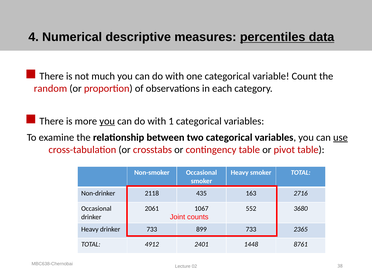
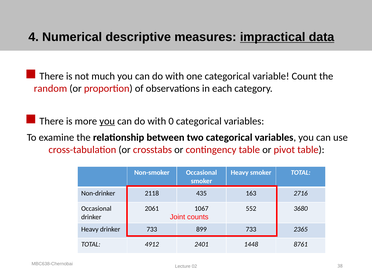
percentiles: percentiles -> impractical (273, 37)
1: 1 -> 0 (171, 121)
use underline: present -> none (340, 137)
